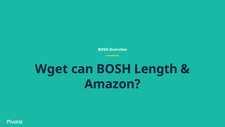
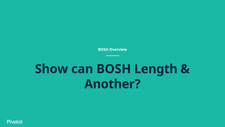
Wget: Wget -> Show (51, 69)
Amazon: Amazon -> Another (112, 84)
